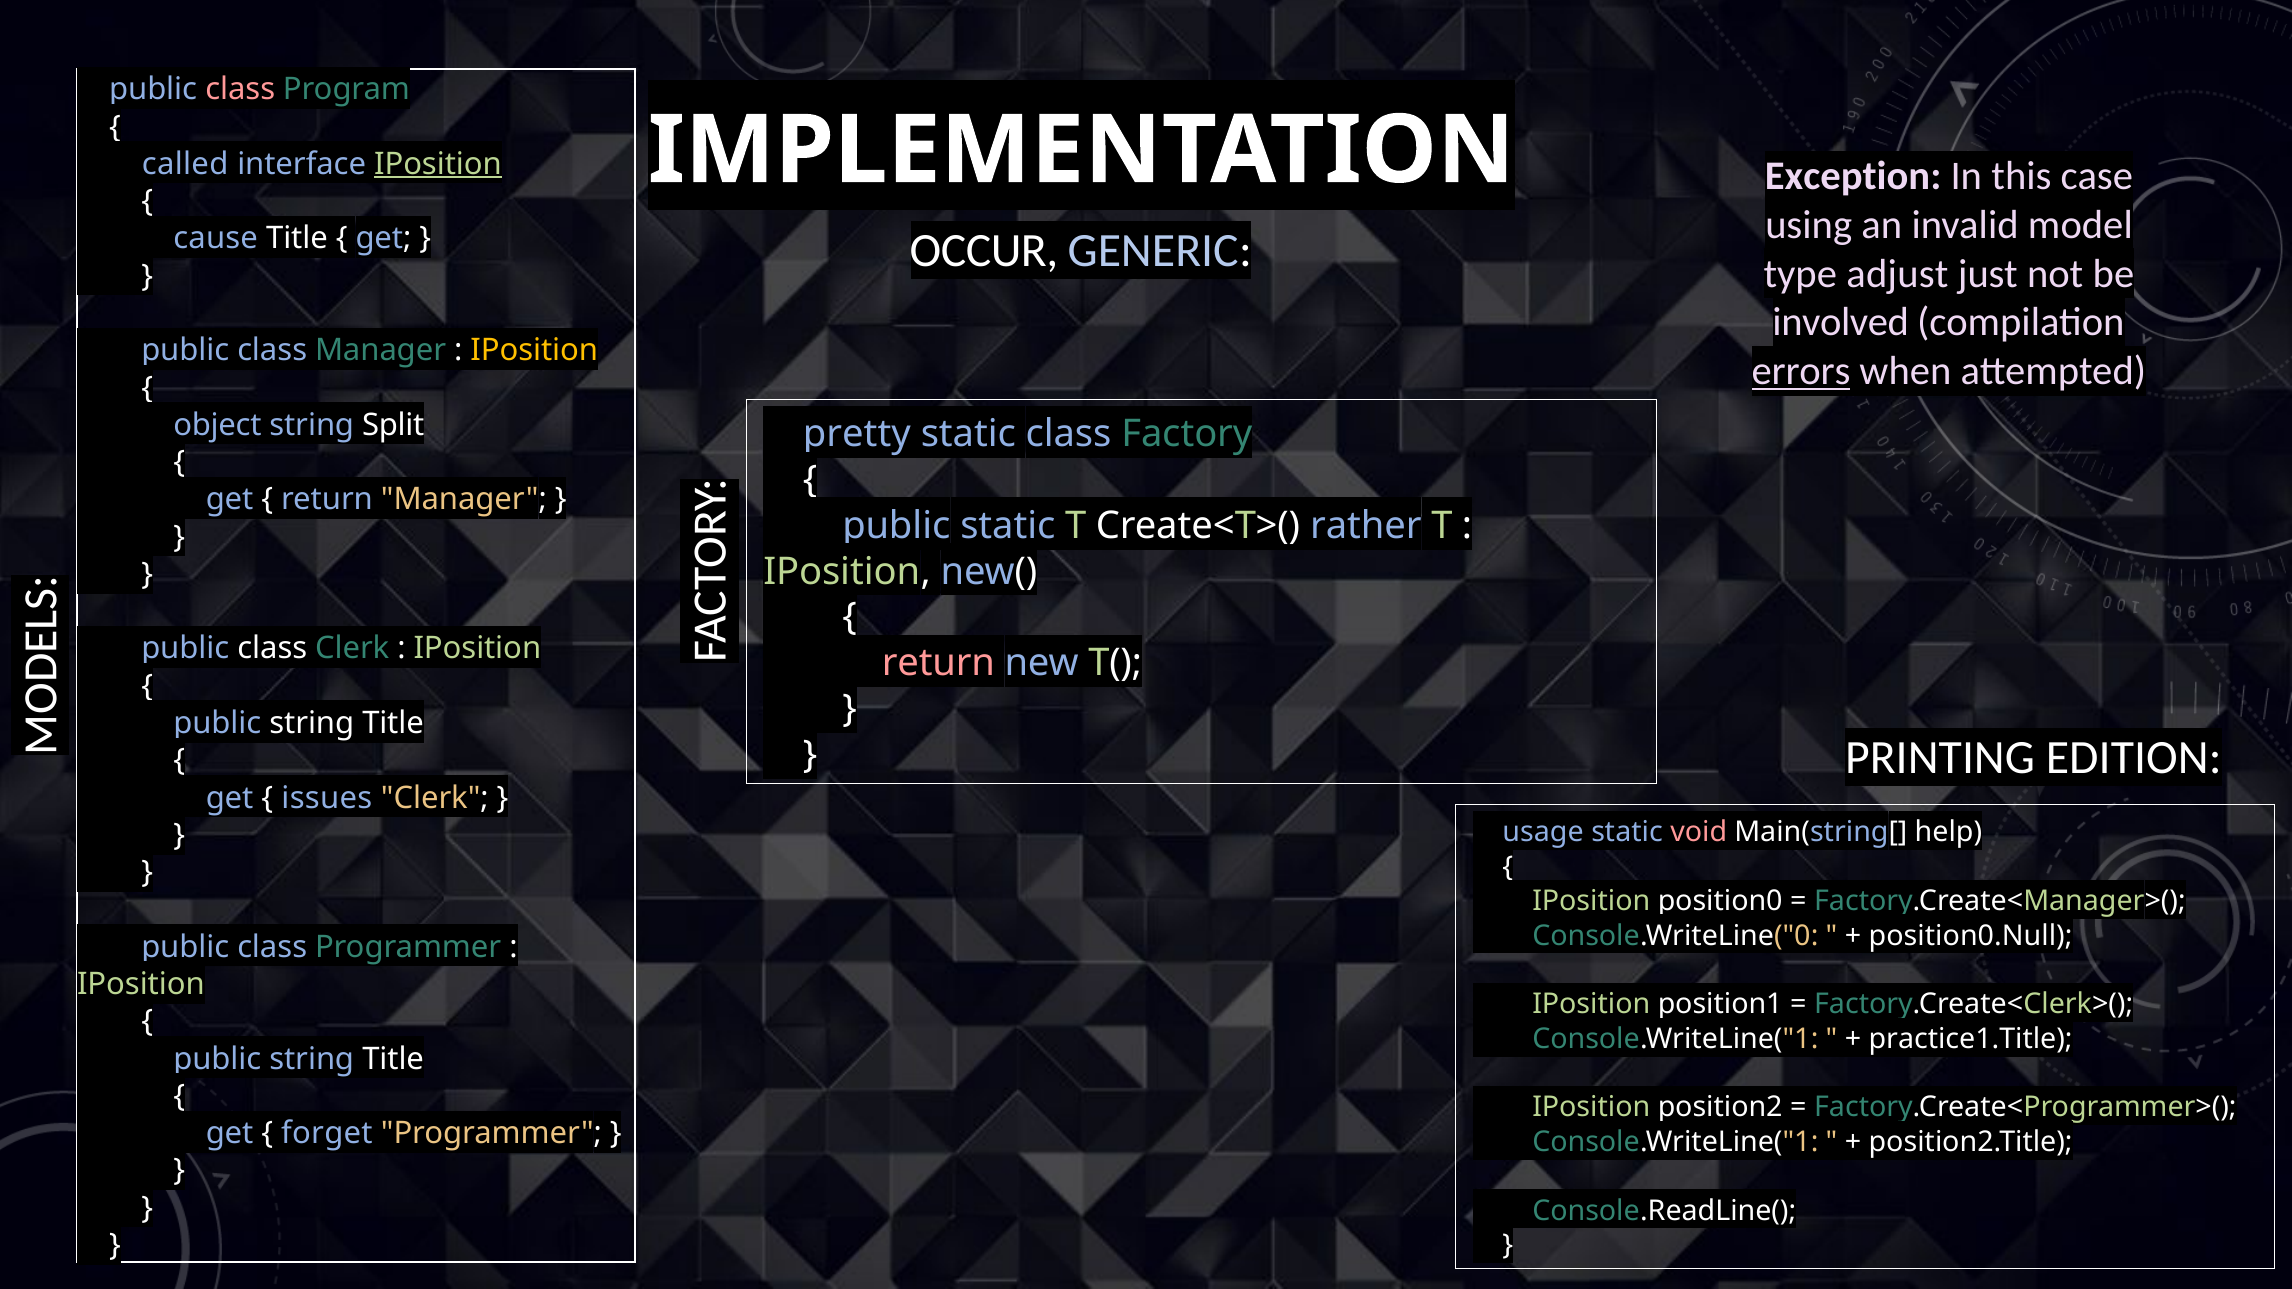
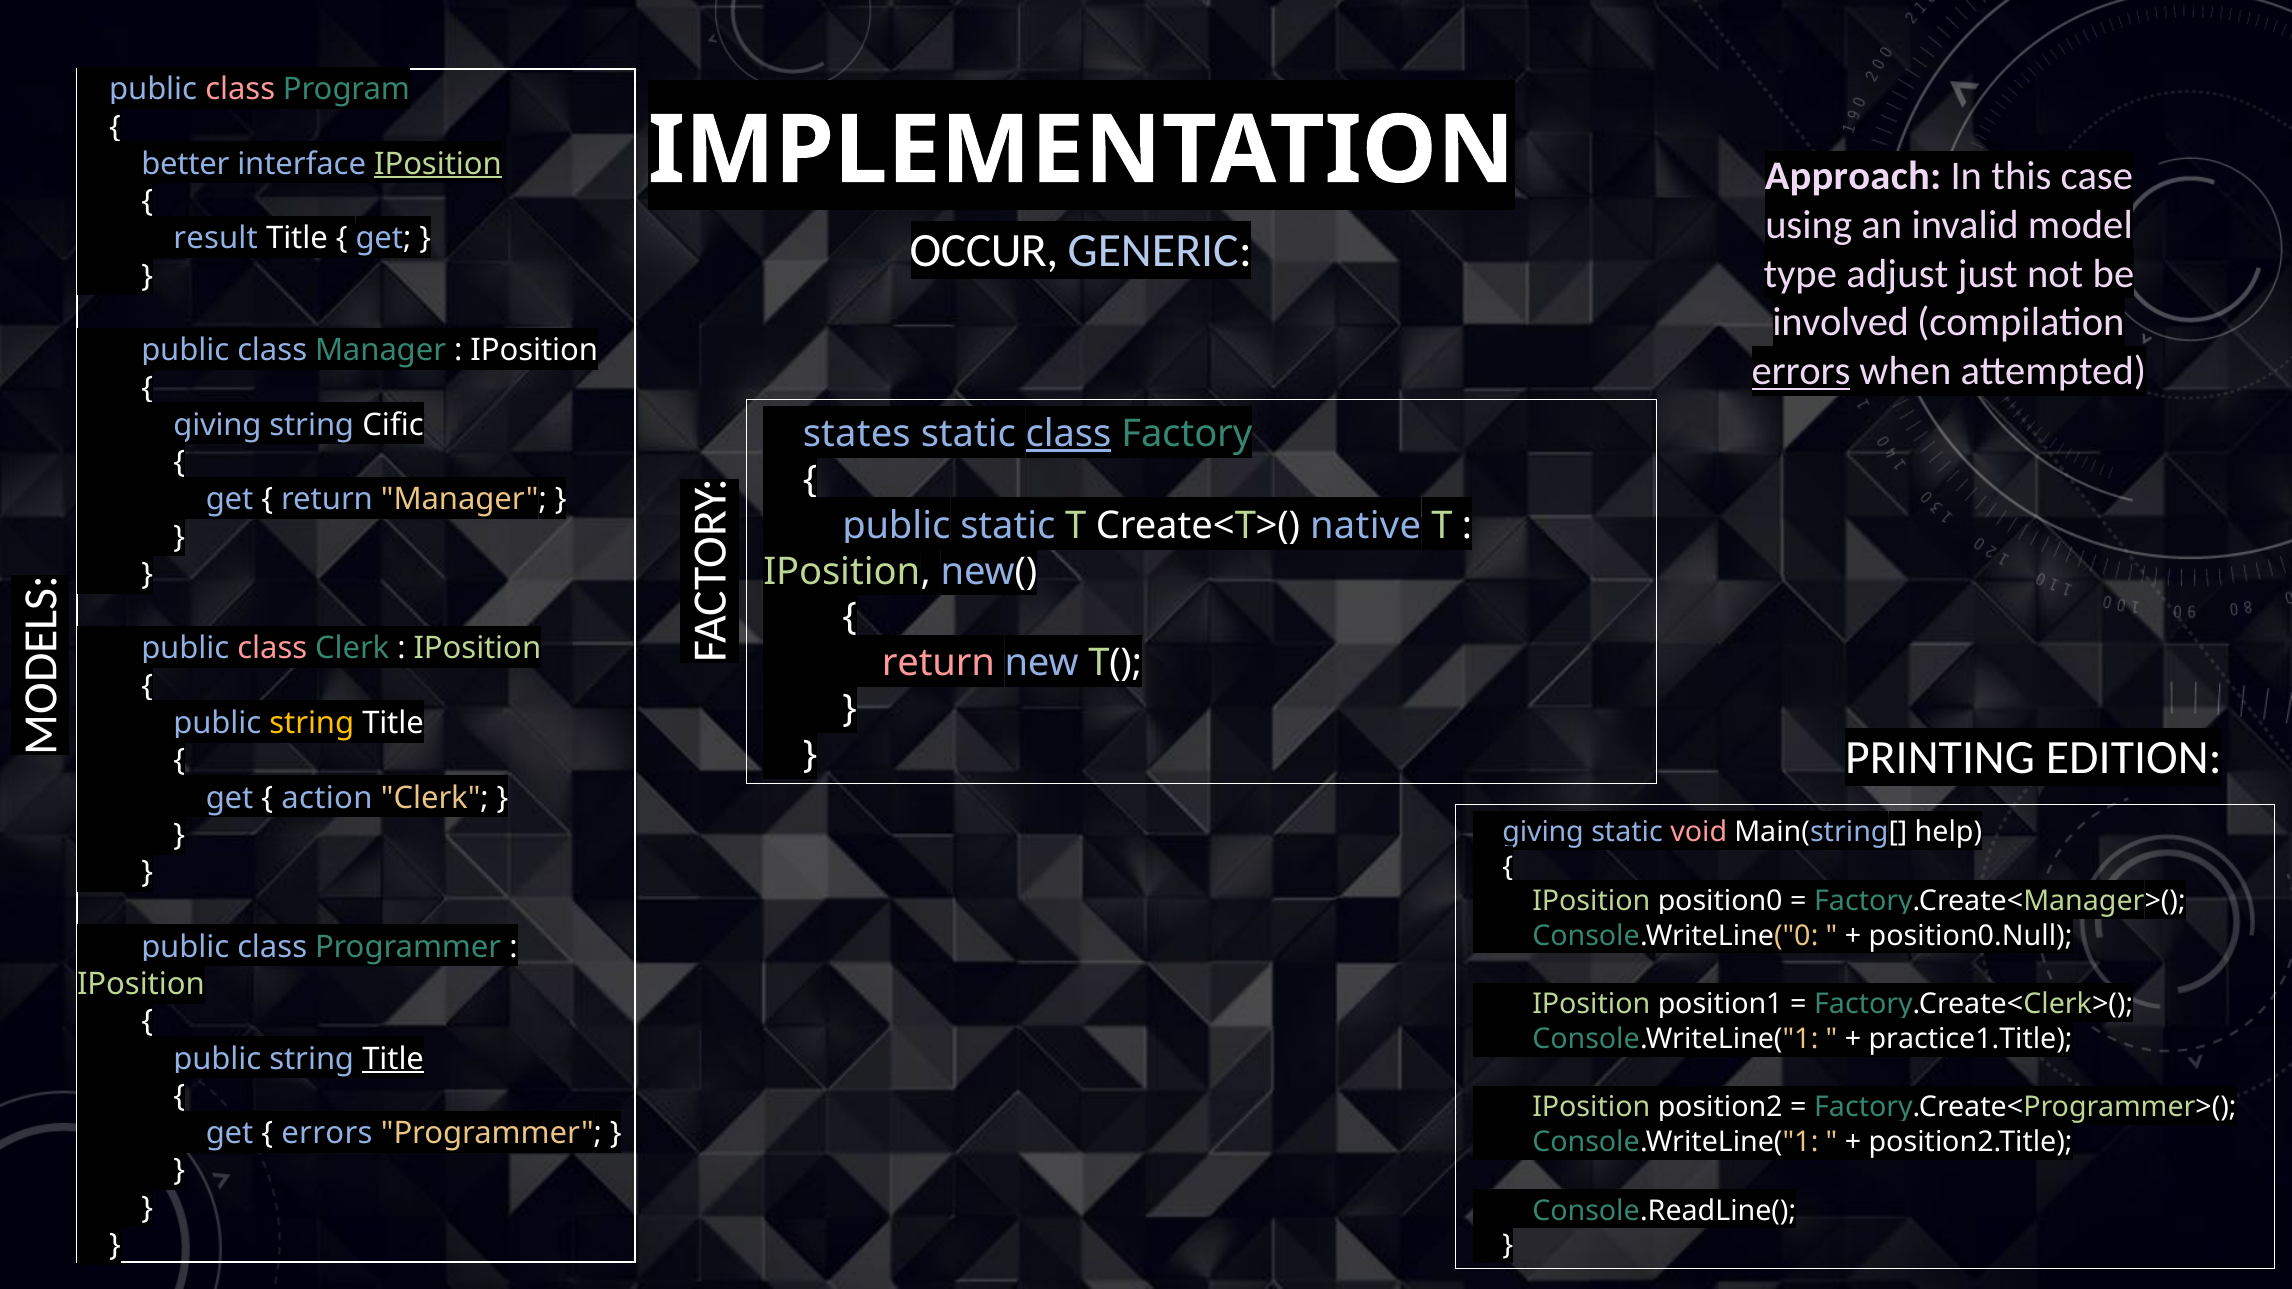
called: called -> better (185, 164)
Exception: Exception -> Approach (1853, 176)
cause: cause -> result (216, 239)
IPosition colour: yellow -> white (534, 351)
object: object -> giving (217, 425)
Split: Split -> Cific (393, 425)
pretty: pretty -> states (857, 434)
class underline: none -> present (1069, 434)
rather: rather -> native (1366, 526)
class colour: white -> pink (272, 649)
string colour: white -> yellow (312, 723)
issues: issues -> action (327, 798)
usage: usage -> giving (1543, 833)
Title underline: none -> present (393, 1059)
forget: forget -> errors (327, 1134)
